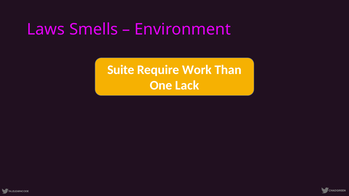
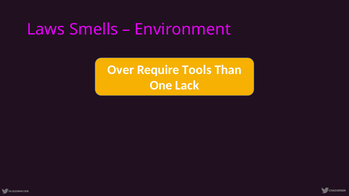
Suite: Suite -> Over (121, 70)
Work: Work -> Tools (197, 70)
